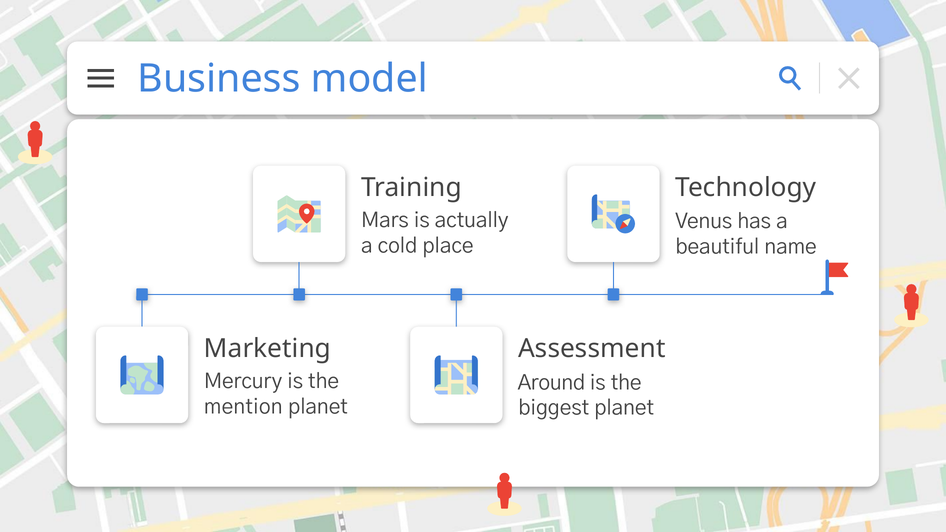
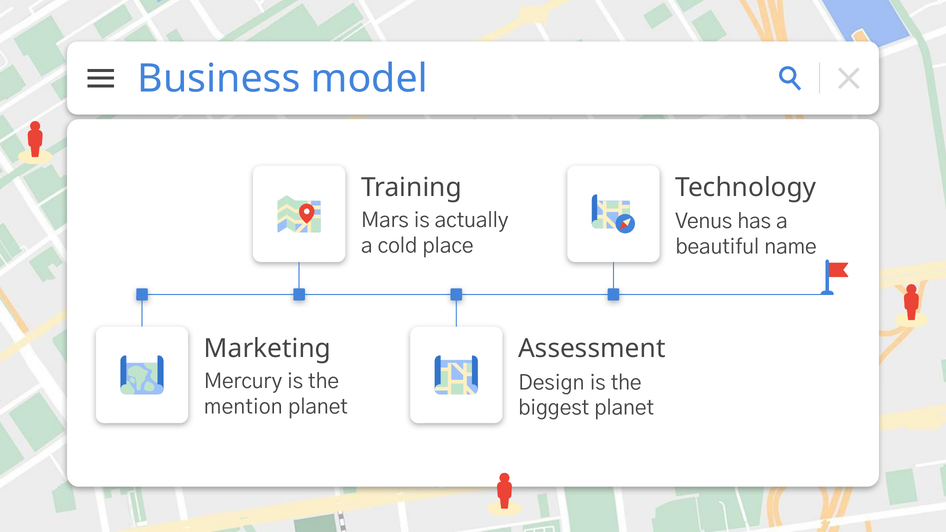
Around: Around -> Design (551, 383)
